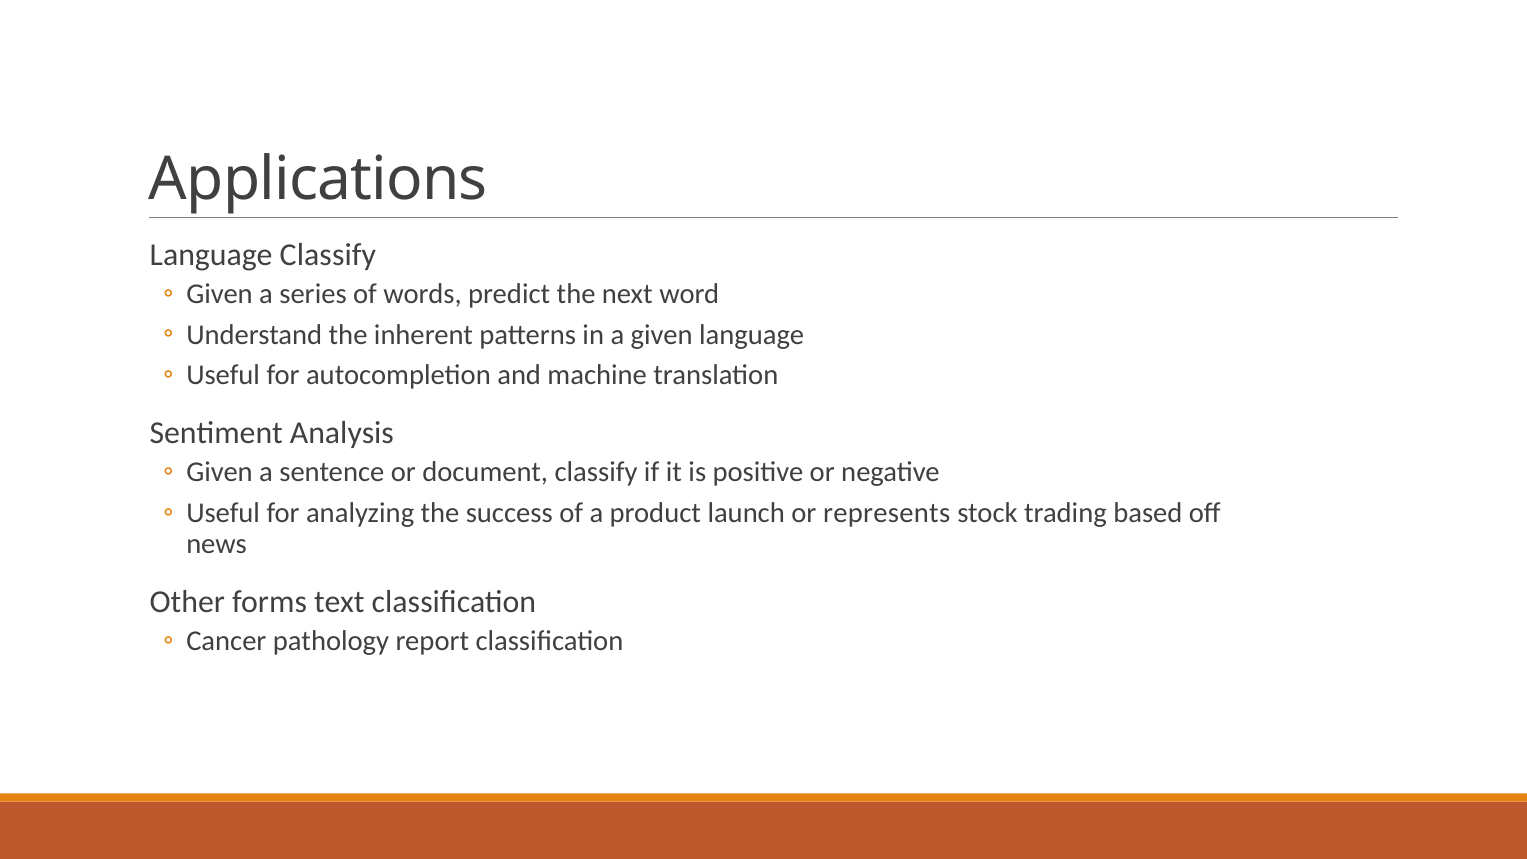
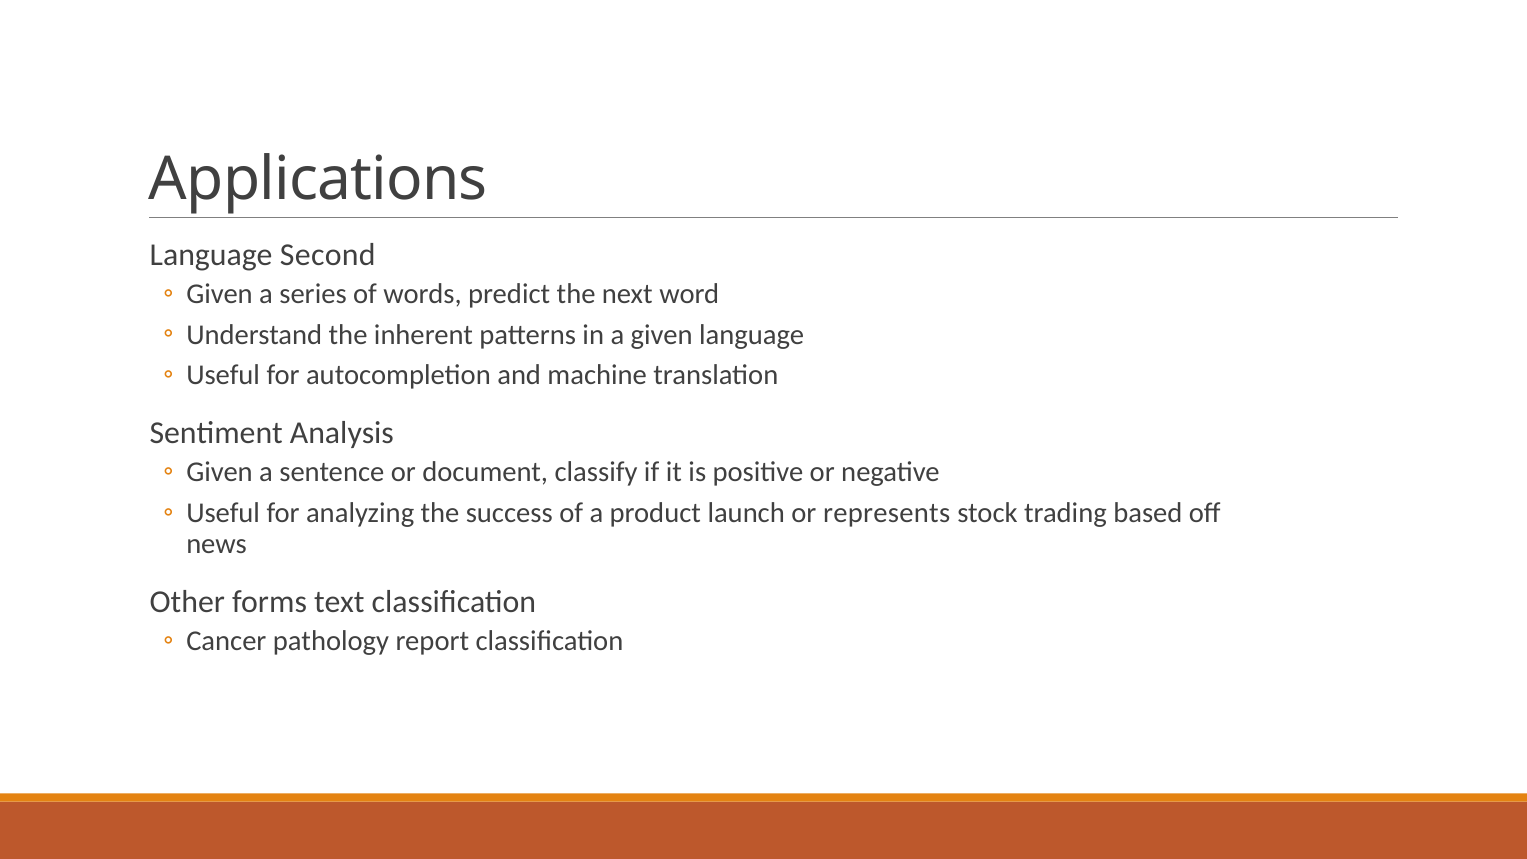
Language Classify: Classify -> Second (328, 255)
